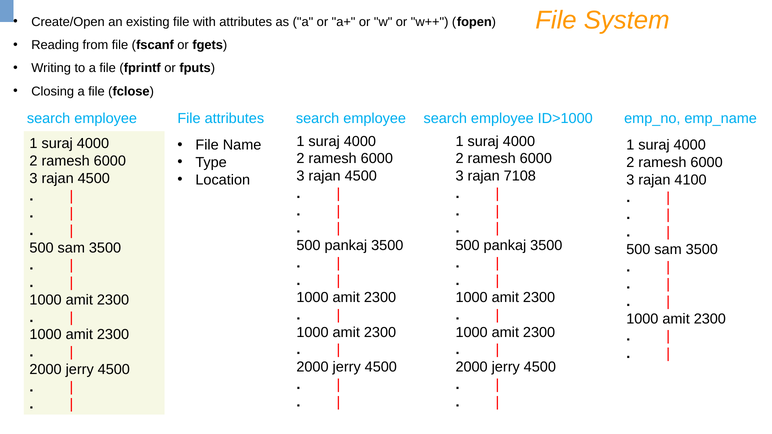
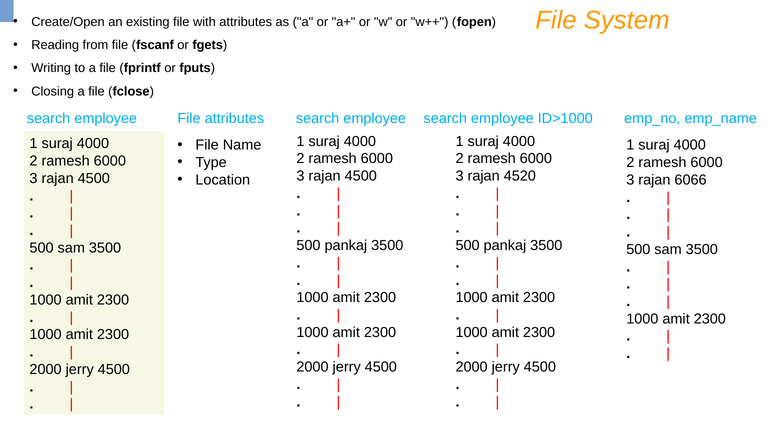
7108: 7108 -> 4520 (520, 176)
4100: 4100 -> 6066 (691, 180)
